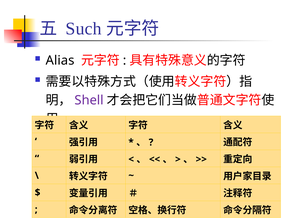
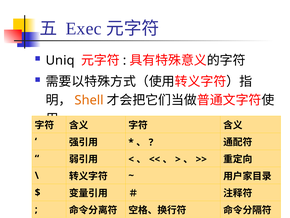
Such: Such -> Exec (84, 29)
Alias: Alias -> Uniq (60, 60)
Shell colour: purple -> orange (89, 100)
